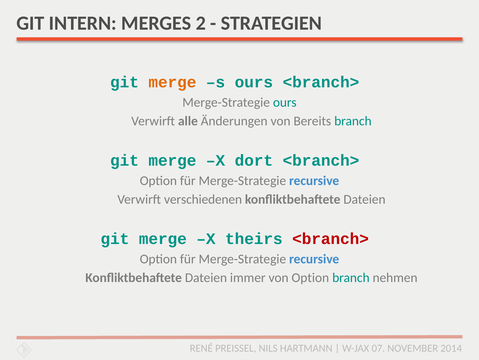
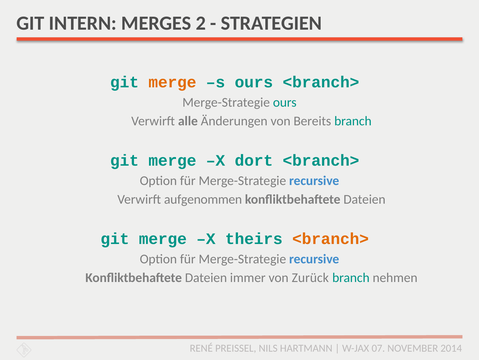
verschiedenen: verschiedenen -> aufgenommen (203, 199)
<branch> colour: red -> orange (331, 239)
von Option: Option -> Zurück (310, 277)
